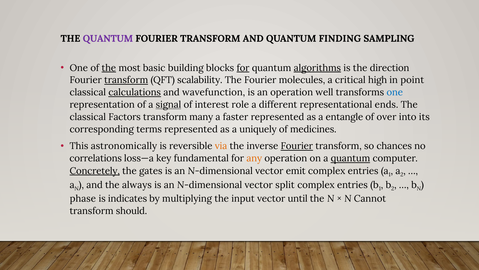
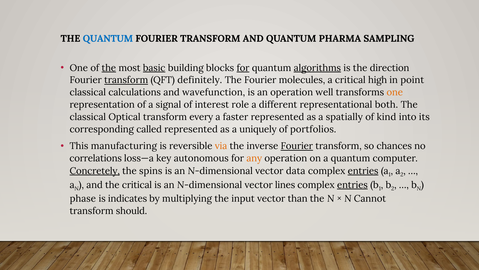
QUANTUM colour: purple -> blue (108, 38)
FINDING: FINDING -> PHARMA (340, 38)
basic underline: none -> present (154, 68)
scalability: scalability -> definitely (200, 80)
calculations underline: present -> none (135, 92)
one colour: blue -> orange (395, 92)
signal underline: present -> none (168, 105)
ends: ends -> both (386, 105)
Factors: Factors -> Optical (124, 117)
many: many -> every (201, 117)
entangle: entangle -> spatially (344, 117)
over: over -> kind (386, 117)
terms: terms -> called (149, 129)
medicines: medicines -> portfolios (313, 129)
astronomically: astronomically -> manufacturing (124, 146)
fundamental: fundamental -> autonomous (201, 158)
quantum underline: present -> none (350, 158)
gates: gates -> spins (151, 171)
emit: emit -> data (296, 171)
entries underline: none -> present (363, 171)
the always: always -> critical (137, 185)
split: split -> lines (285, 185)
entries underline: none -> present (352, 185)
until: until -> than (298, 198)
